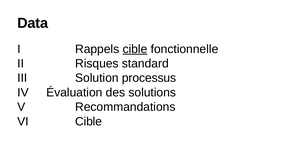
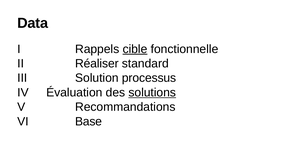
Risques: Risques -> Réaliser (97, 63)
solutions underline: none -> present (152, 92)
VI Cible: Cible -> Base (89, 121)
